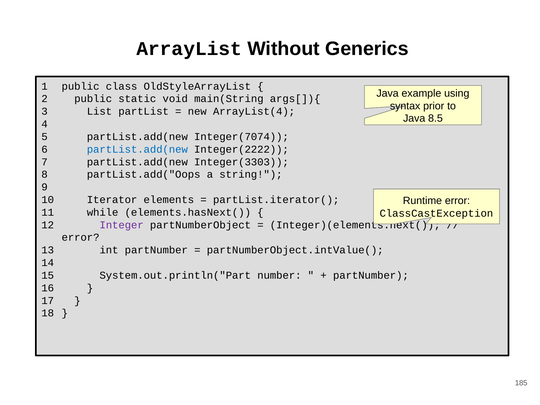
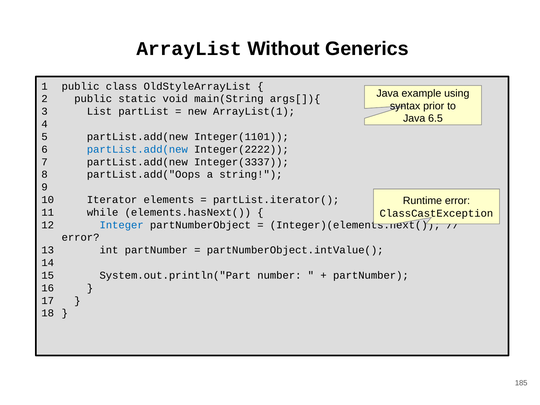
ArrayList(4: ArrayList(4 -> ArrayList(1 (254, 111)
8.5: 8.5 -> 6.5 (435, 119)
Integer(7074: Integer(7074 -> Integer(1101 (241, 137)
Integer(3303: Integer(3303 -> Integer(3337 (241, 162)
Integer colour: purple -> blue (122, 225)
